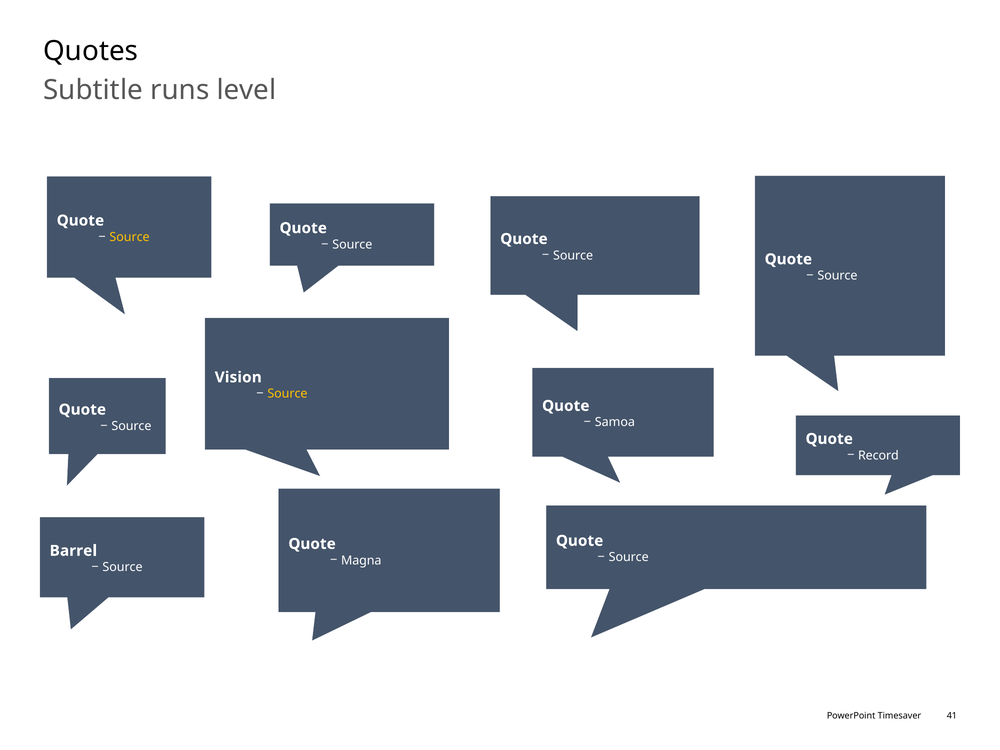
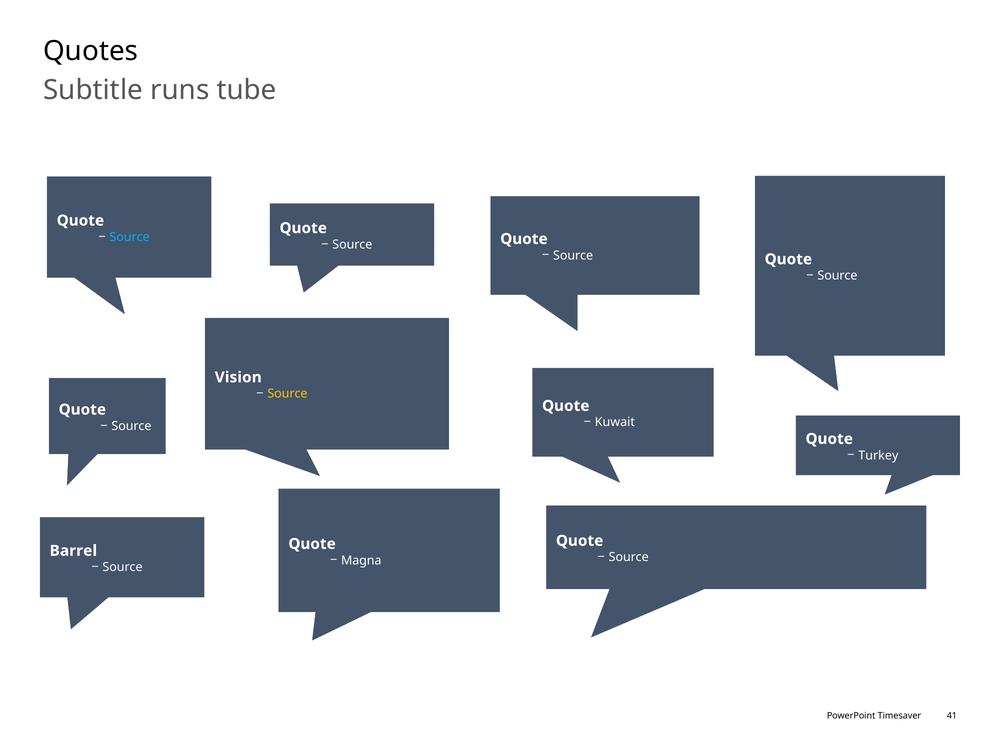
level: level -> tube (246, 90)
Source colour: yellow -> light blue (130, 237)
Samoa: Samoa -> Kuwait (615, 422)
Record: Record -> Turkey (878, 455)
